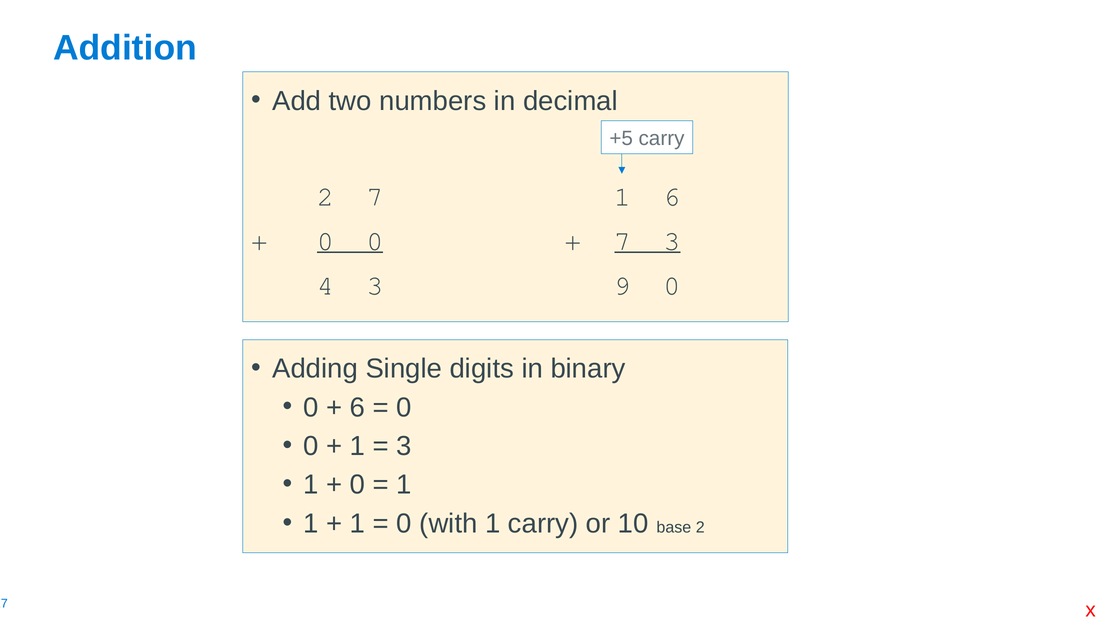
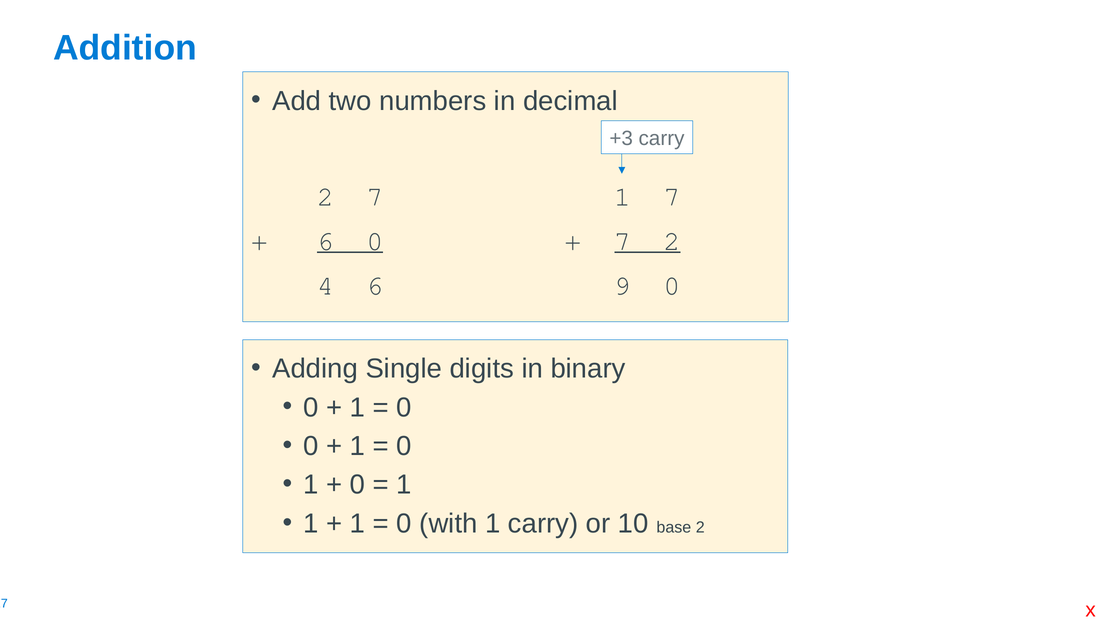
+5: +5 -> +3 (621, 139)
1 6: 6 -> 7 (672, 197)
0: 0 -> 6 (325, 241)
7 3: 3 -> 2 (672, 241)
4 3: 3 -> 6 (375, 286)
6: 6 -> 1 (357, 408)
3: 3 -> 0 (404, 446)
